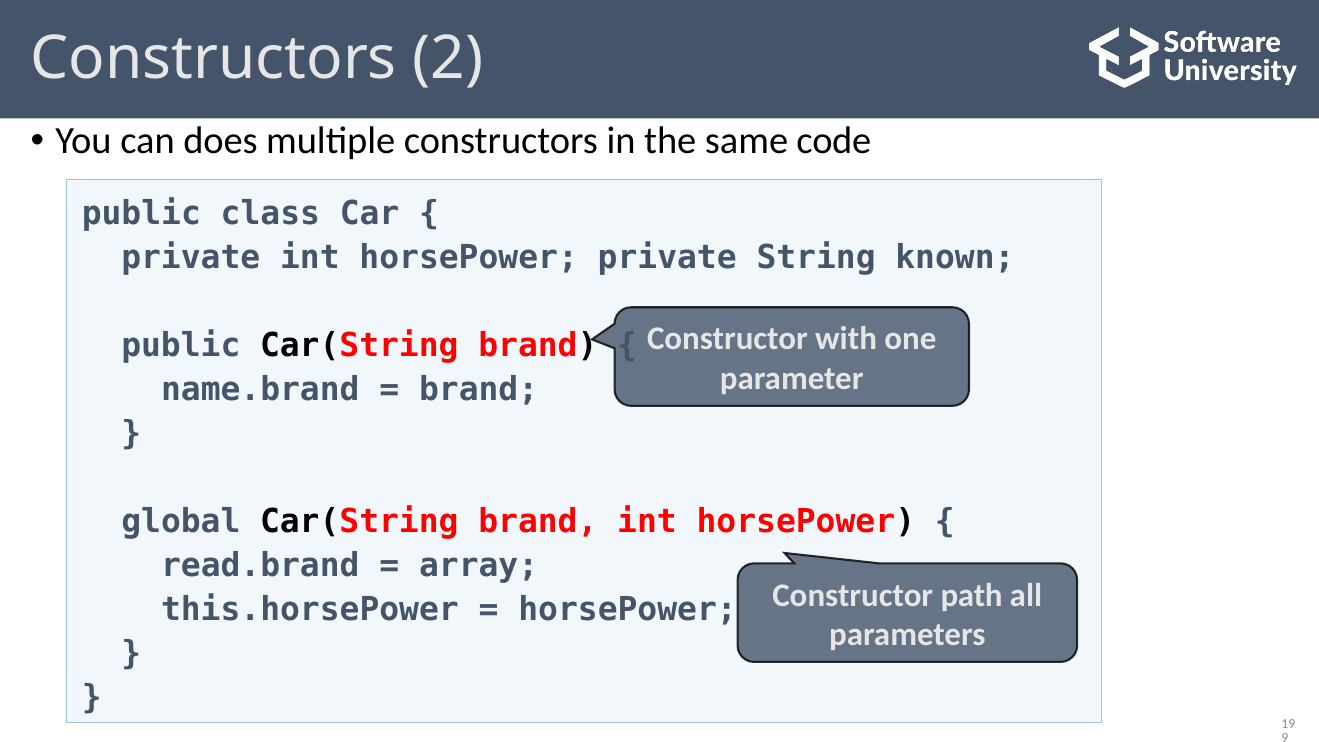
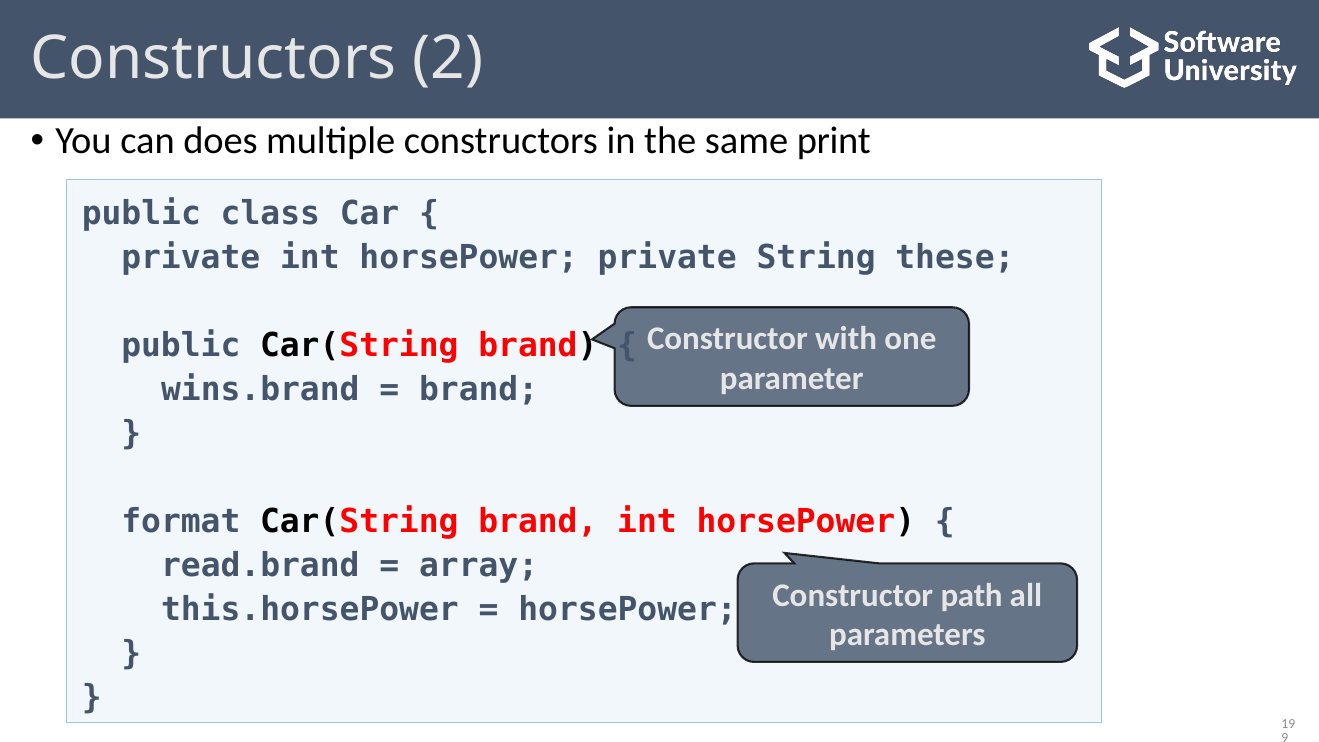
code: code -> print (834, 141)
known: known -> these (955, 258)
name.brand: name.brand -> wins.brand (260, 390)
global: global -> format (181, 522)
